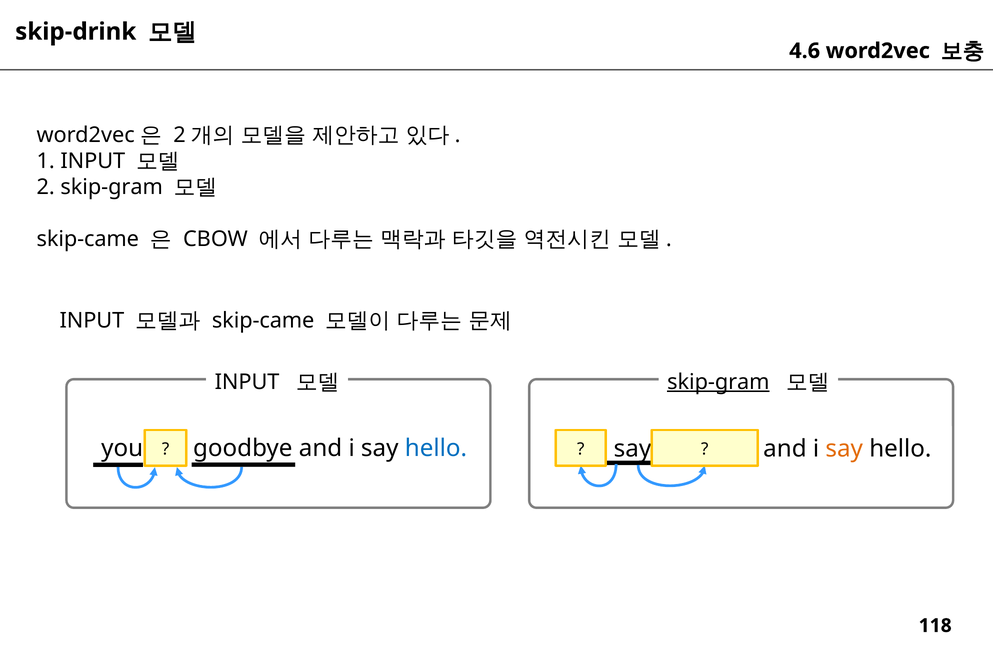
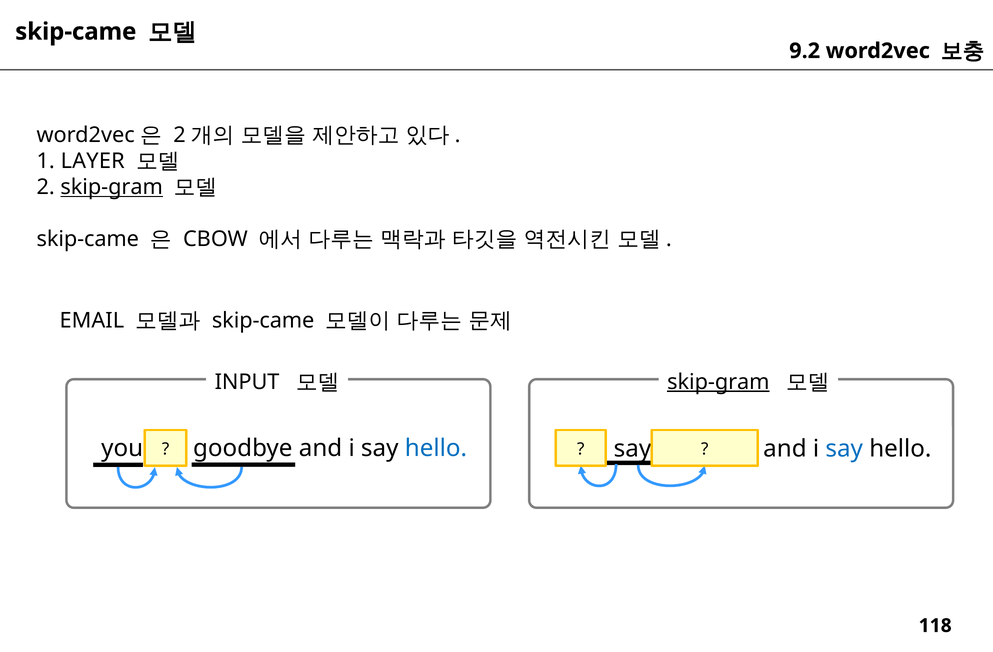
skip-drink: skip-drink -> skip-came (76, 32)
4.6: 4.6 -> 9.2 (805, 51)
1 INPUT: INPUT -> LAYER (93, 161)
skip-gram underline: none -> present (112, 187)
INPUT: INPUT -> EMAIL (92, 321)
say colour: orange -> blue (844, 449)
